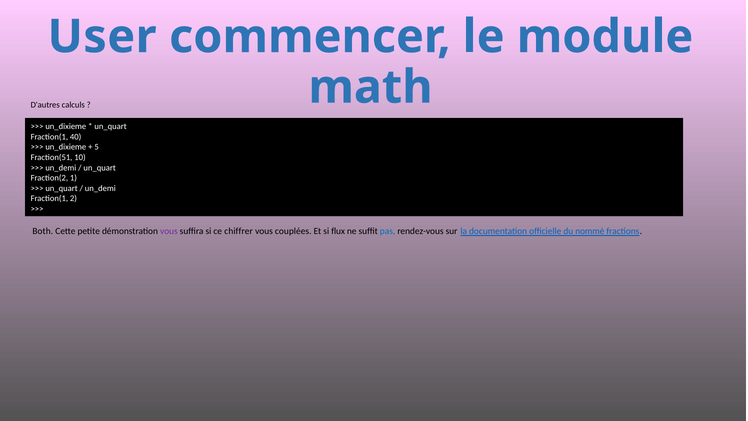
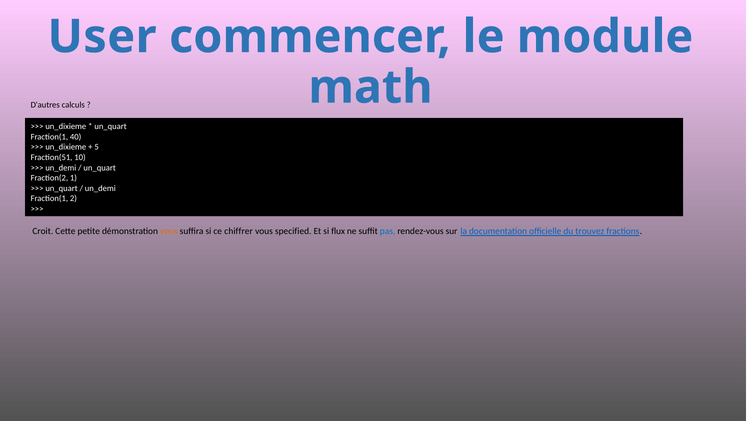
Both: Both -> Croit (43, 231)
vous colour: purple -> orange (169, 231)
couplées: couplées -> specified (293, 231)
nommé: nommé -> trouvez (590, 231)
